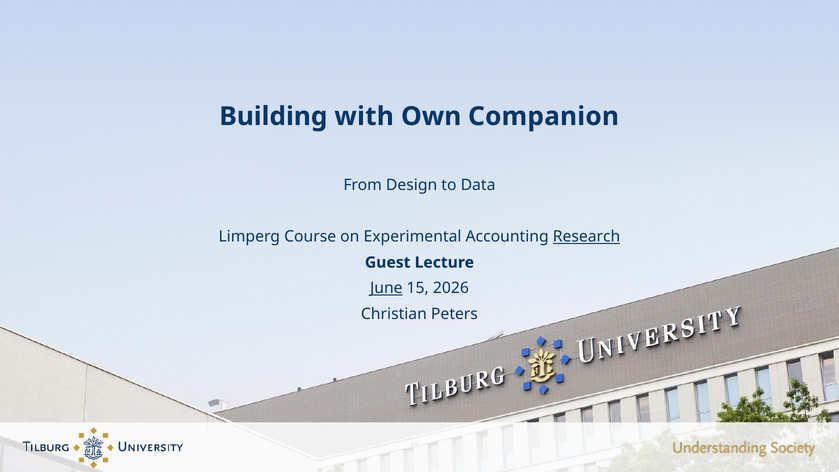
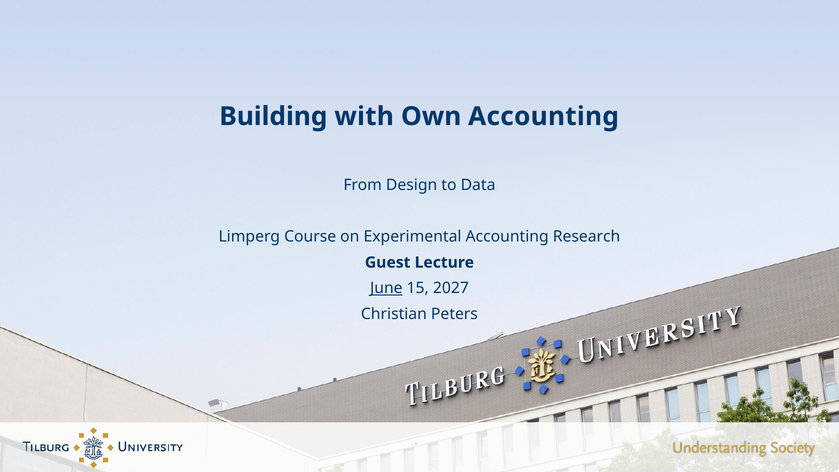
Own Companion: Companion -> Accounting (543, 116)
Research underline: present -> none (587, 237)
2026: 2026 -> 2027 (451, 288)
